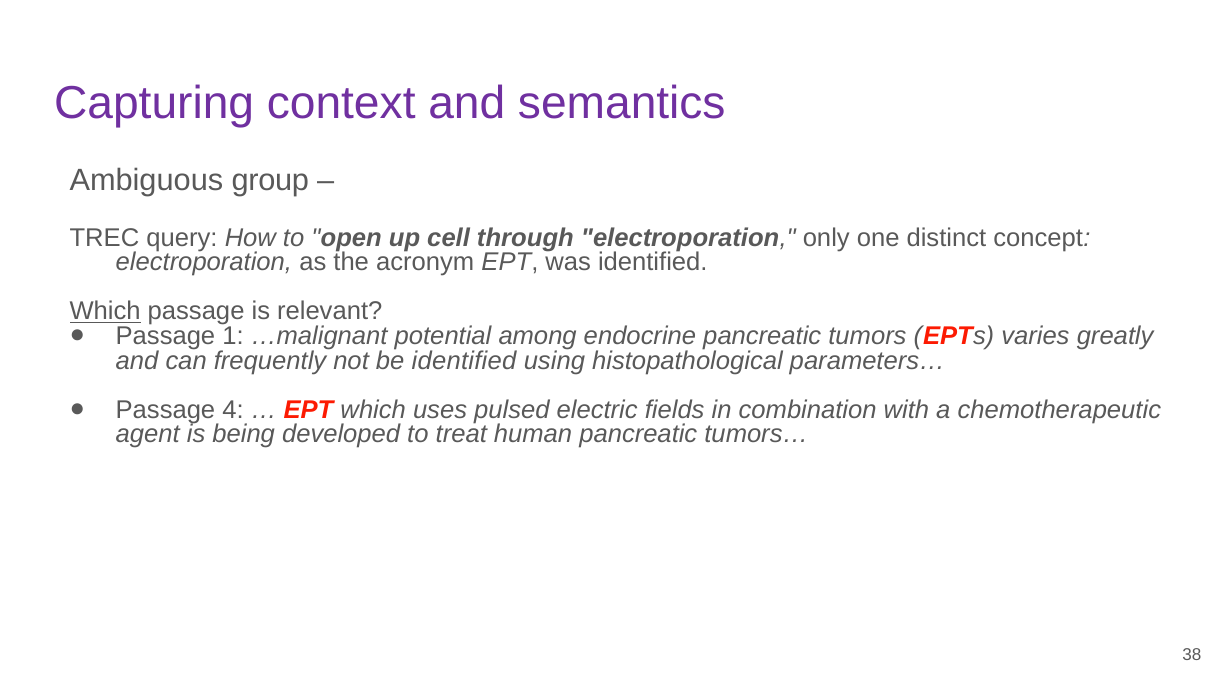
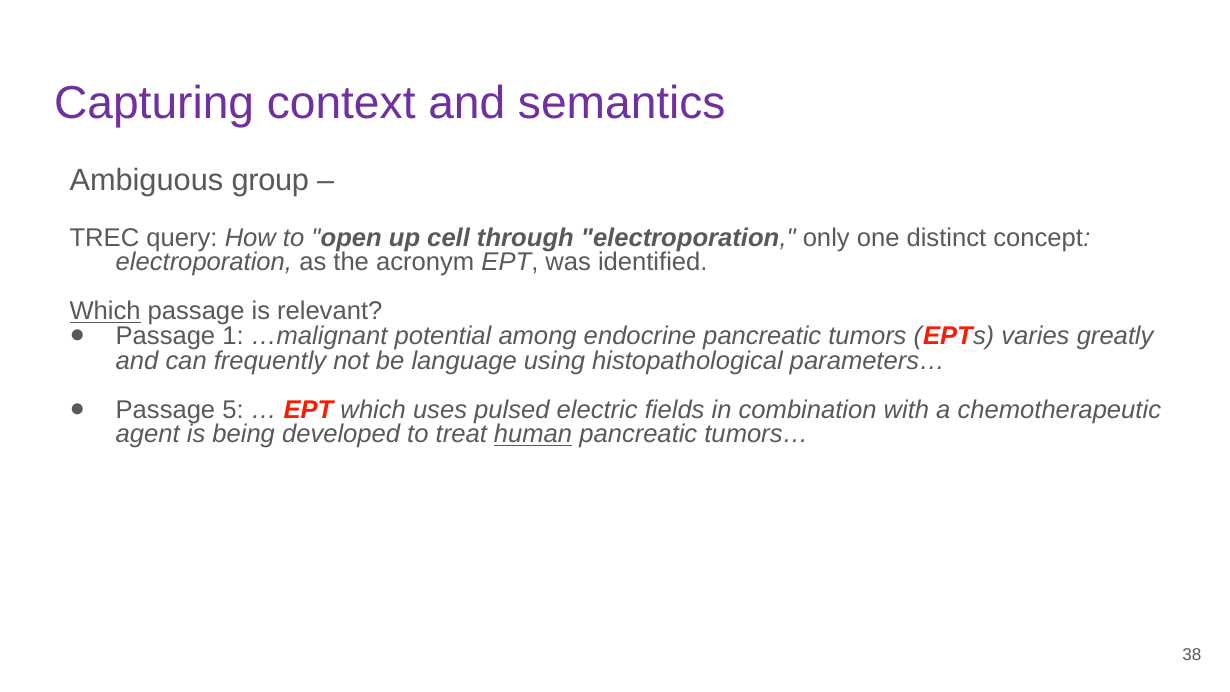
be identified: identified -> language (464, 361)
4: 4 -> 5 (233, 410)
human underline: none -> present (533, 434)
